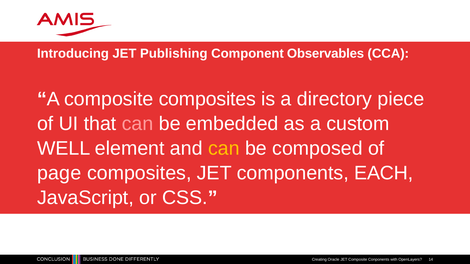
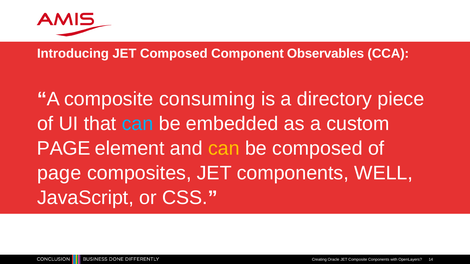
JET Publishing: Publishing -> Composed (174, 53)
composite composites: composites -> consuming (207, 99)
can colour: pink -> light blue (138, 124)
WELL: WELL -> PAGE (64, 149)
EACH: EACH -> WELL (384, 173)
